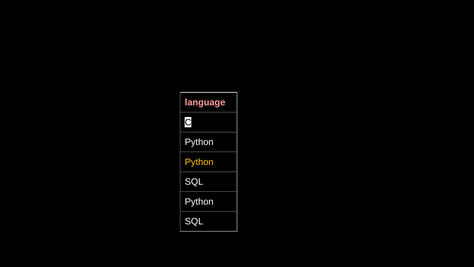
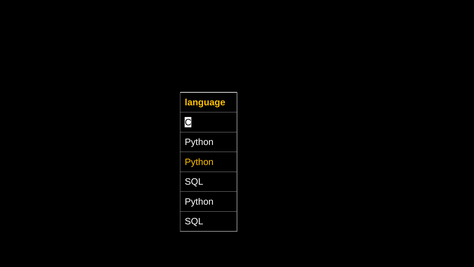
language colour: pink -> yellow (205, 102)
